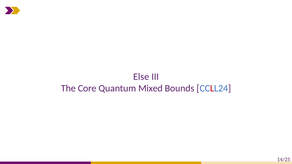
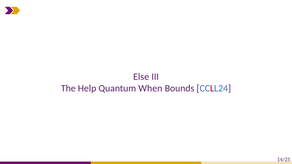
Core: Core -> Help (87, 88)
Mixed: Mixed -> When (150, 88)
